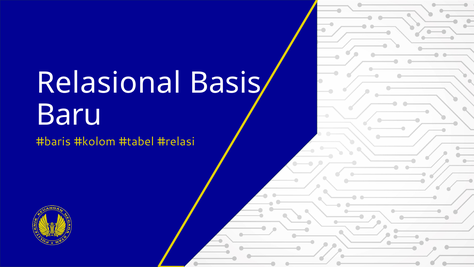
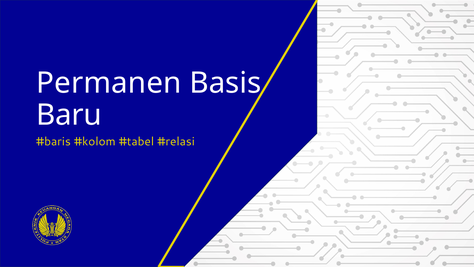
Relasional: Relasional -> Permanen (109, 83)
